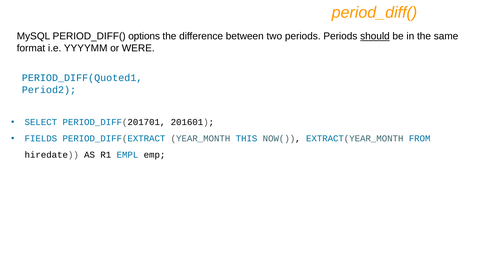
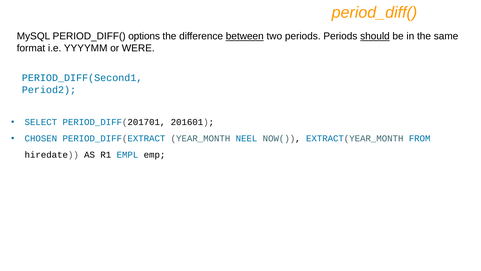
between underline: none -> present (245, 36)
PERIOD_DIFF(Quoted1: PERIOD_DIFF(Quoted1 -> PERIOD_DIFF(Second1 (82, 78)
FIELDS: FIELDS -> CHOSEN (41, 138)
THIS: THIS -> NEEL (247, 138)
